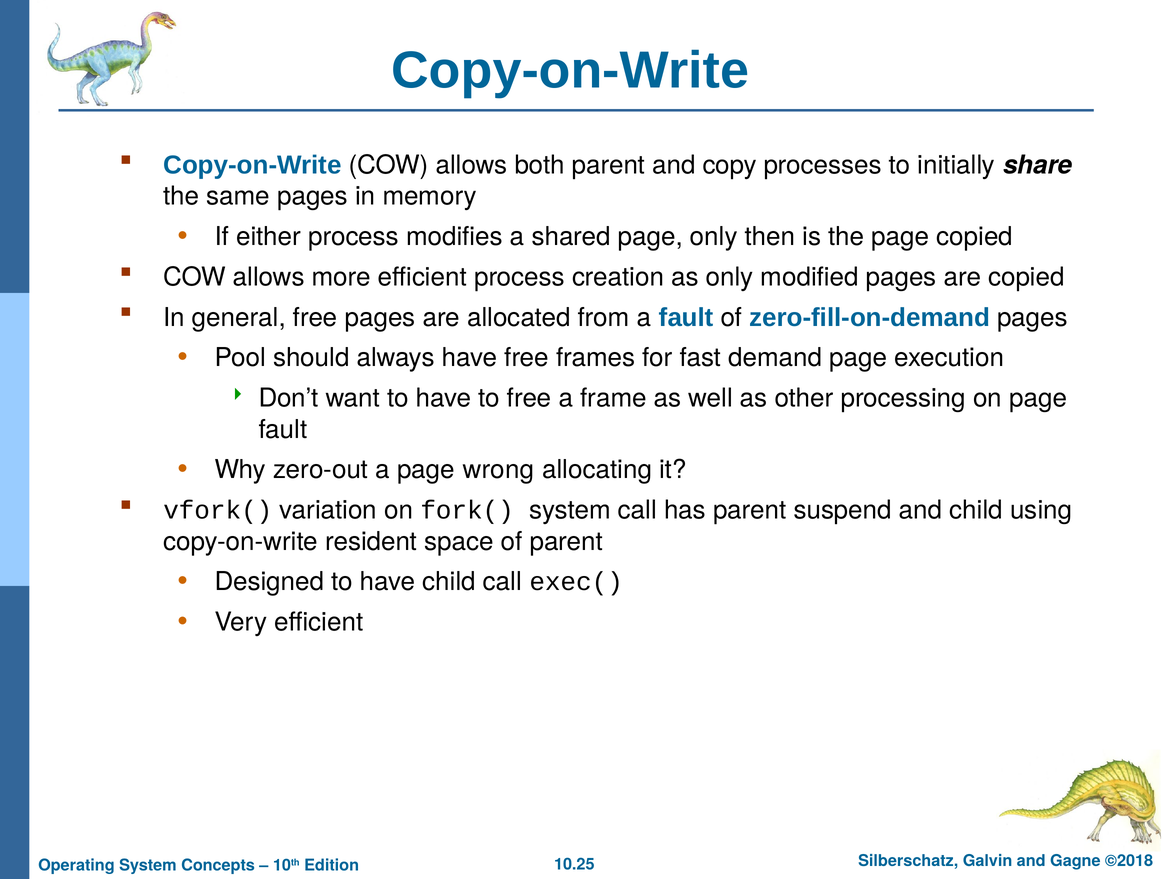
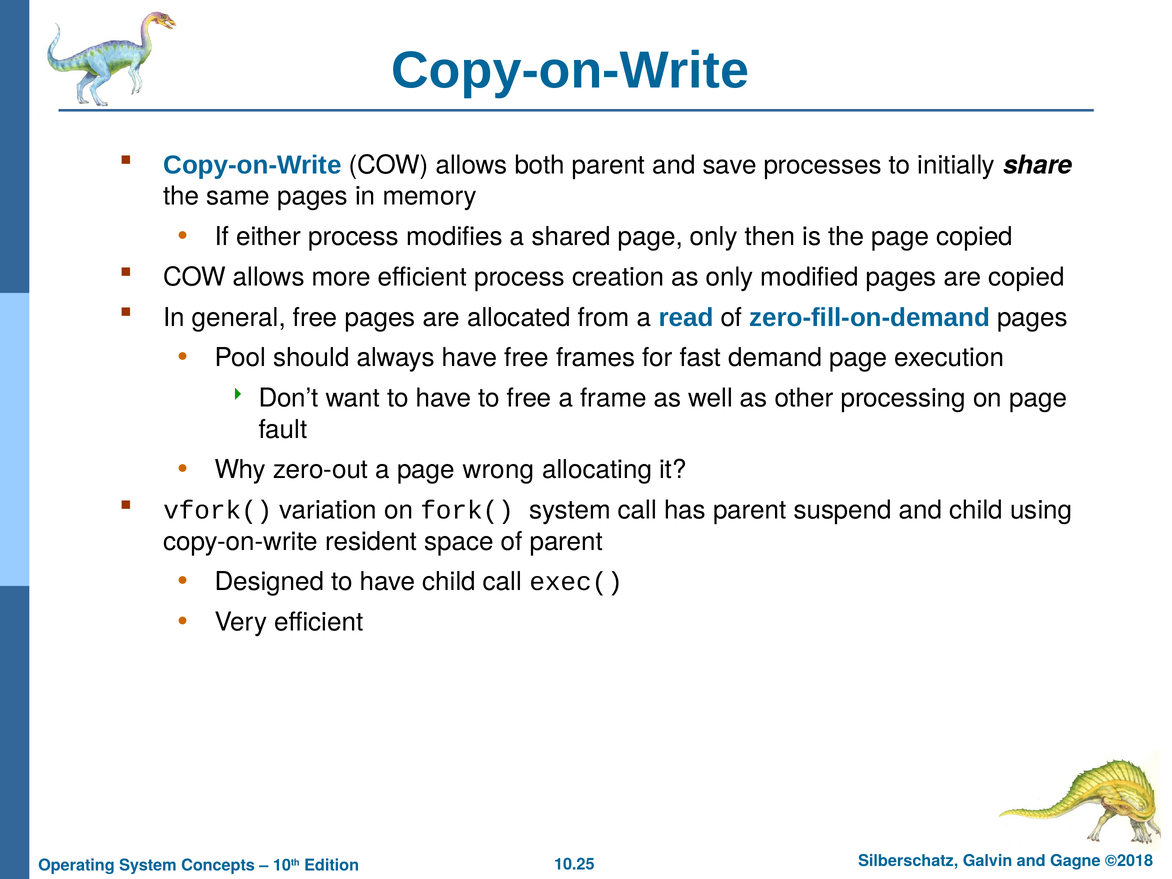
copy: copy -> save (730, 165)
a fault: fault -> read (686, 317)
